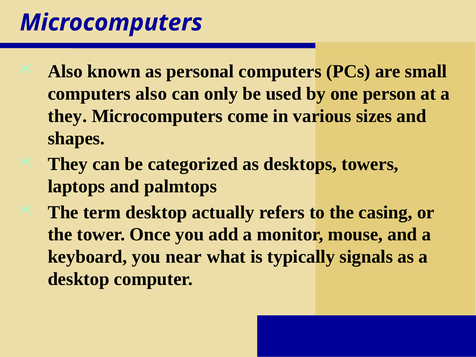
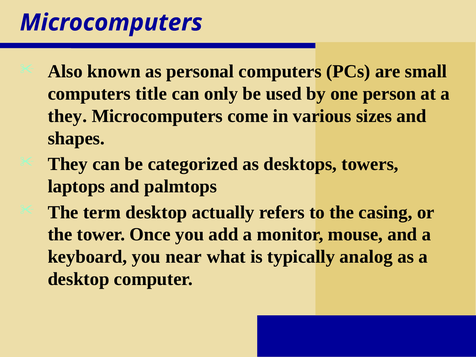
computers also: also -> title (151, 94)
signals: signals -> analog (366, 257)
